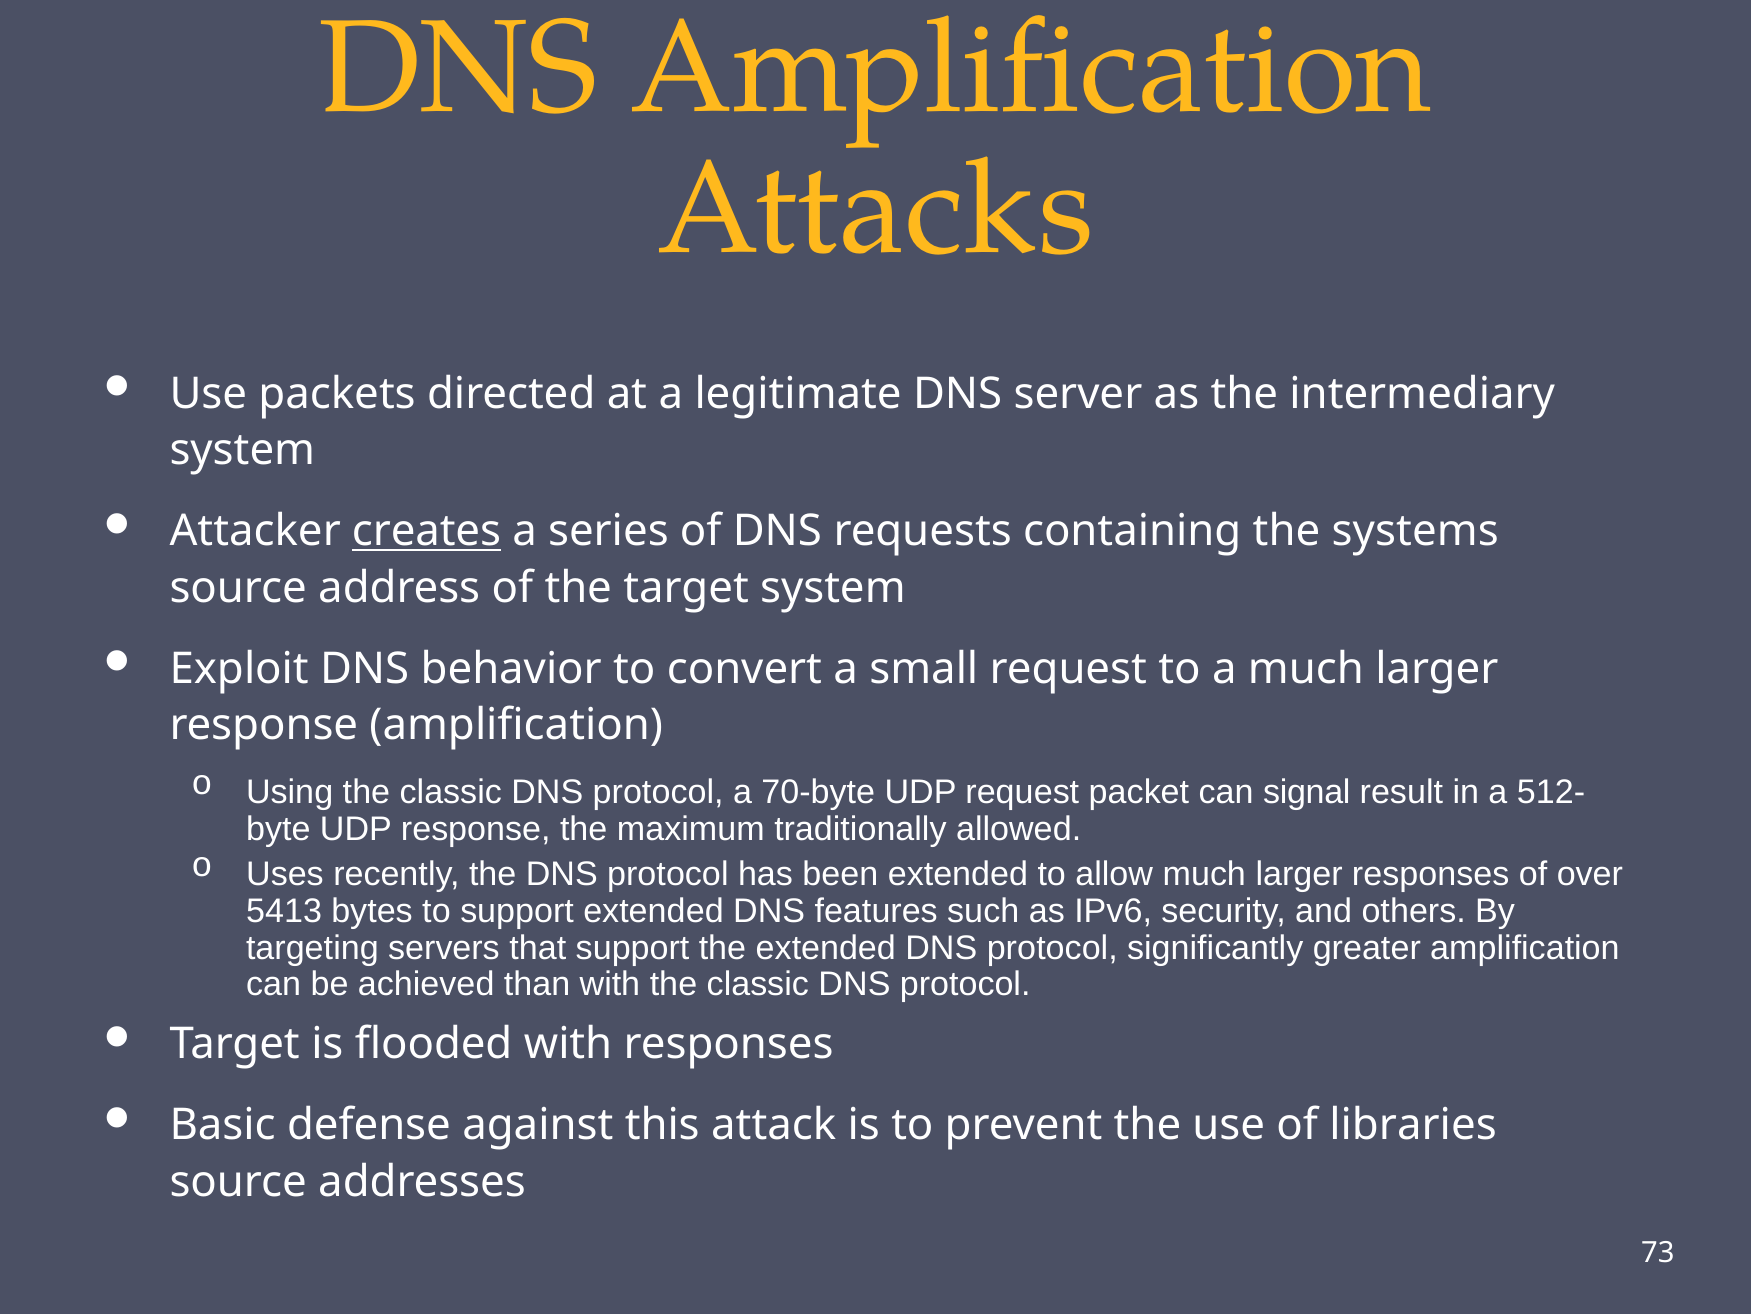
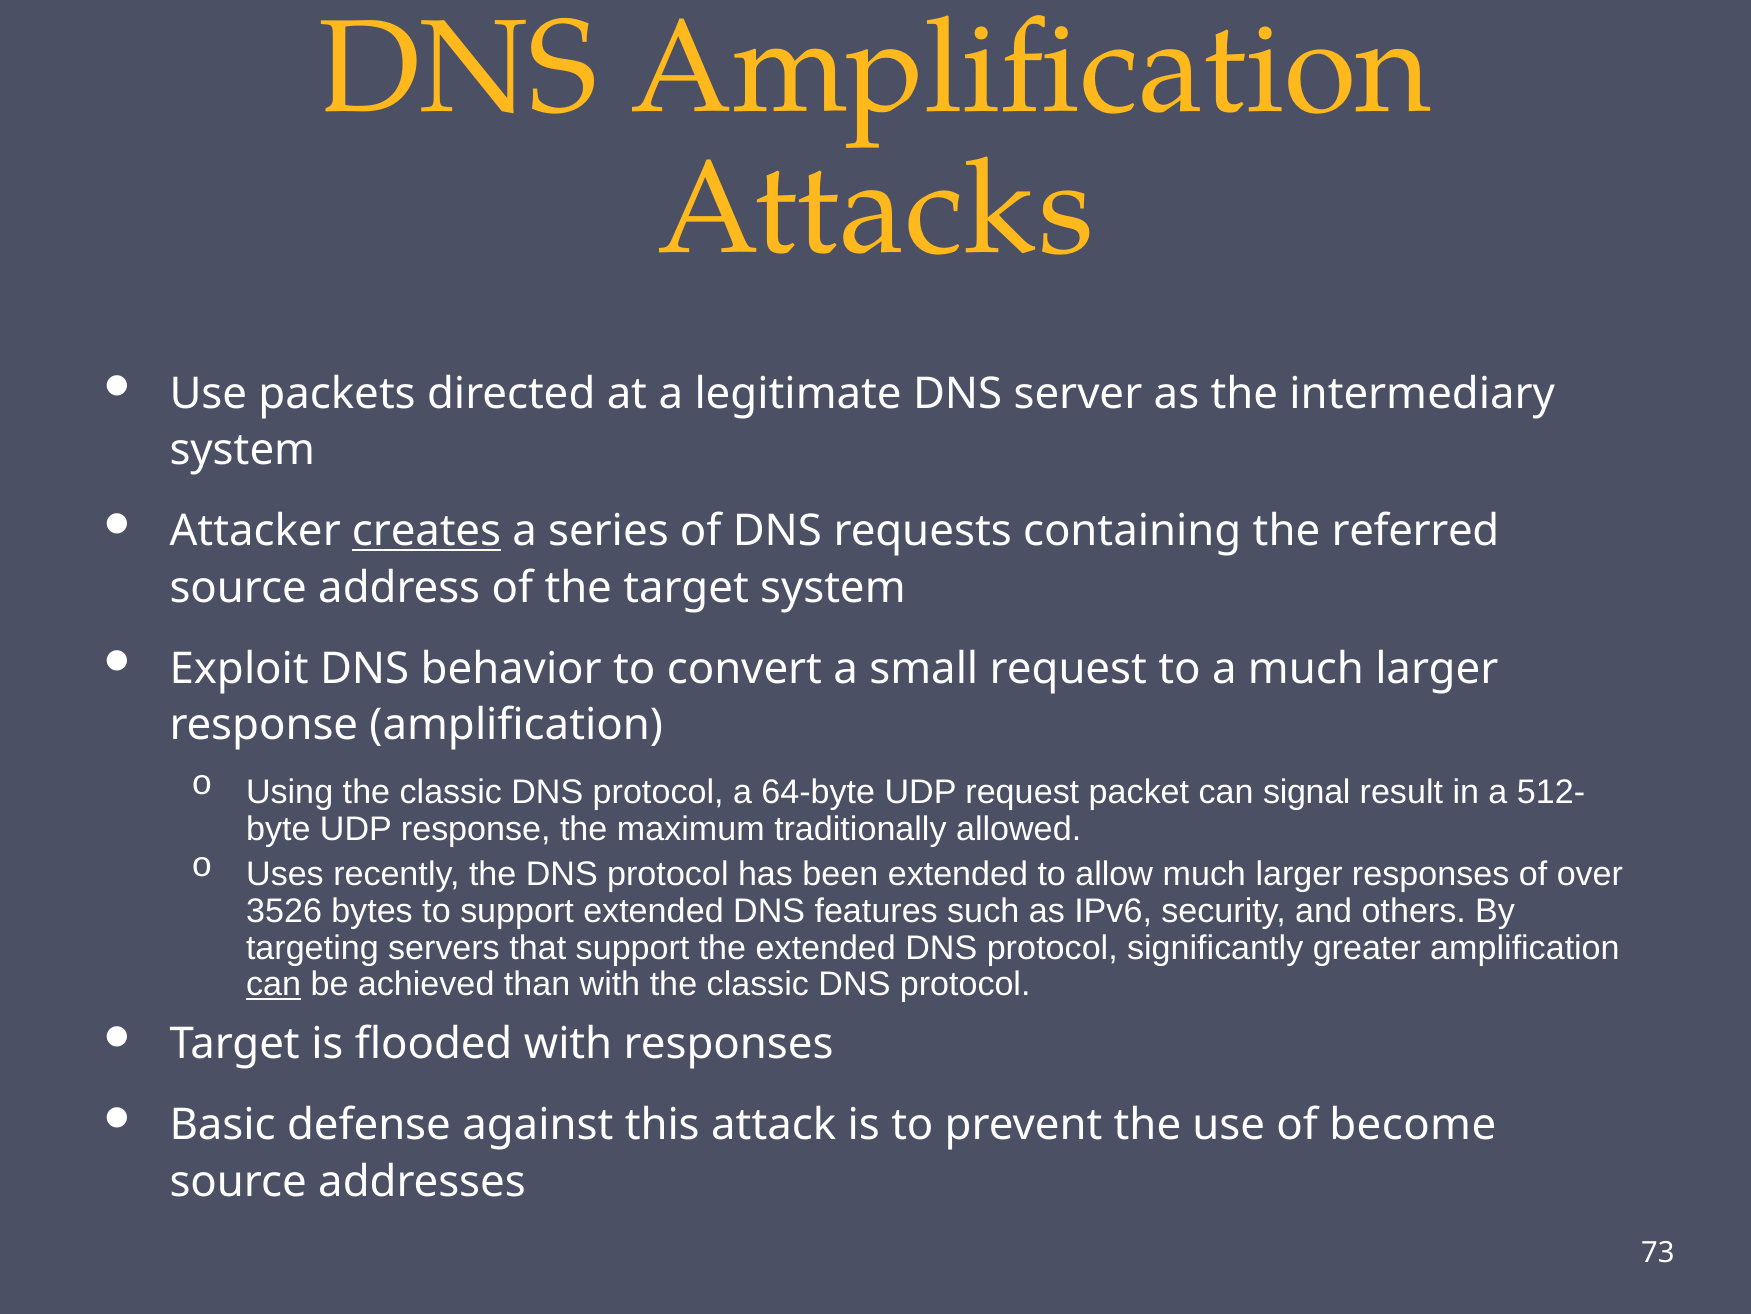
systems: systems -> referred (1416, 531)
70-byte: 70-byte -> 64-byte (818, 792)
5413: 5413 -> 3526 (284, 910)
can underline: none -> present (274, 984)
libraries: libraries -> become (1413, 1124)
